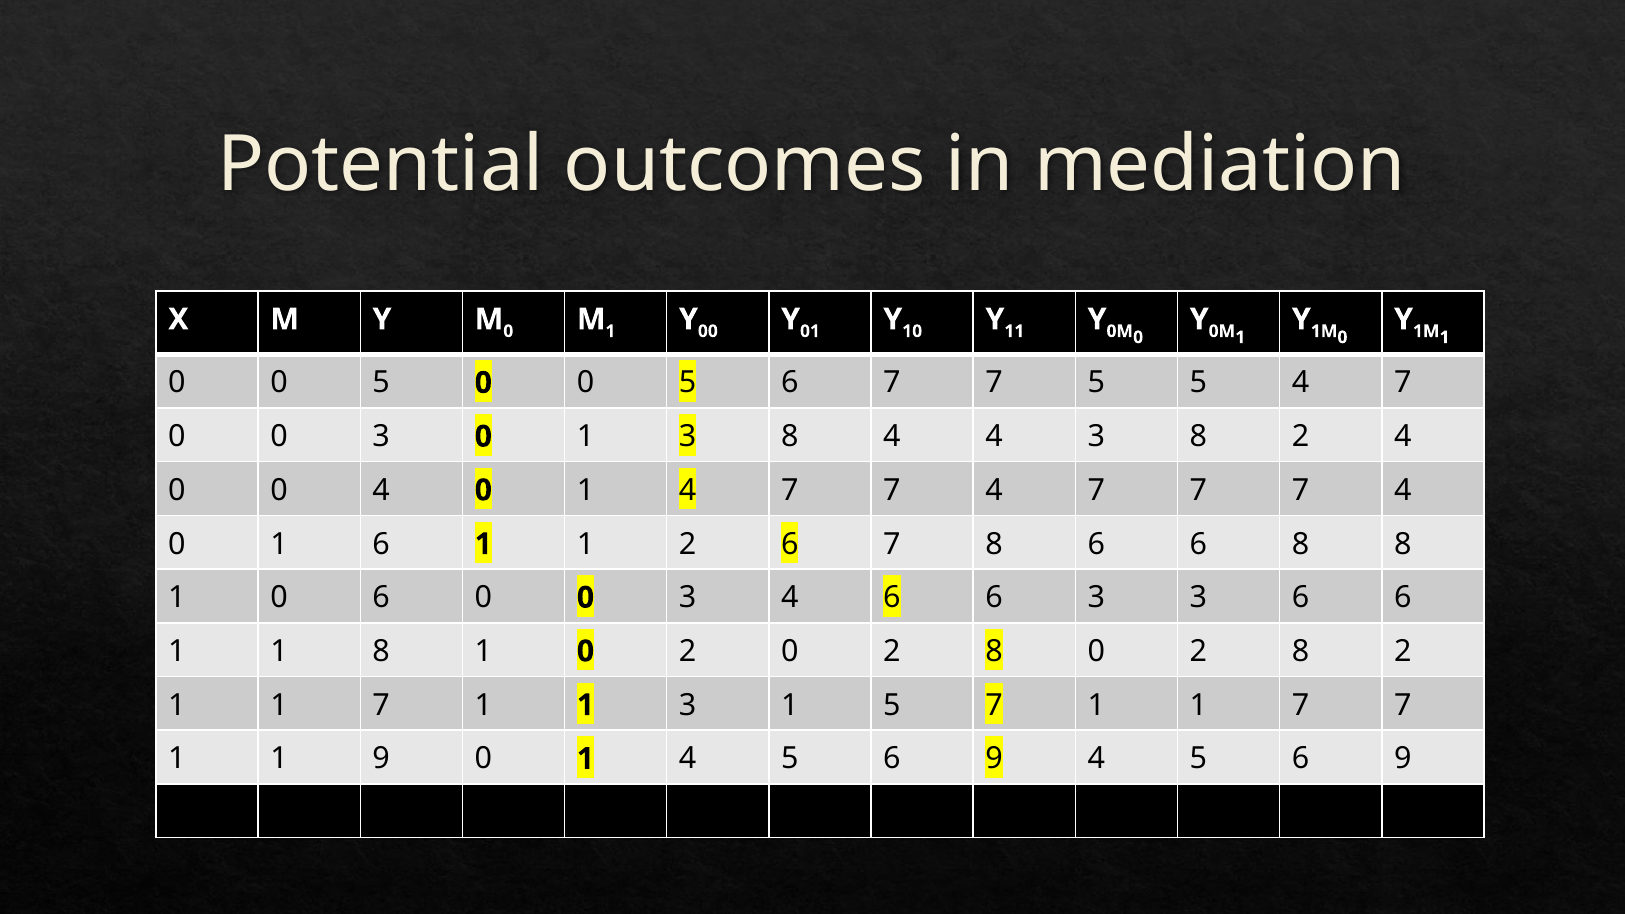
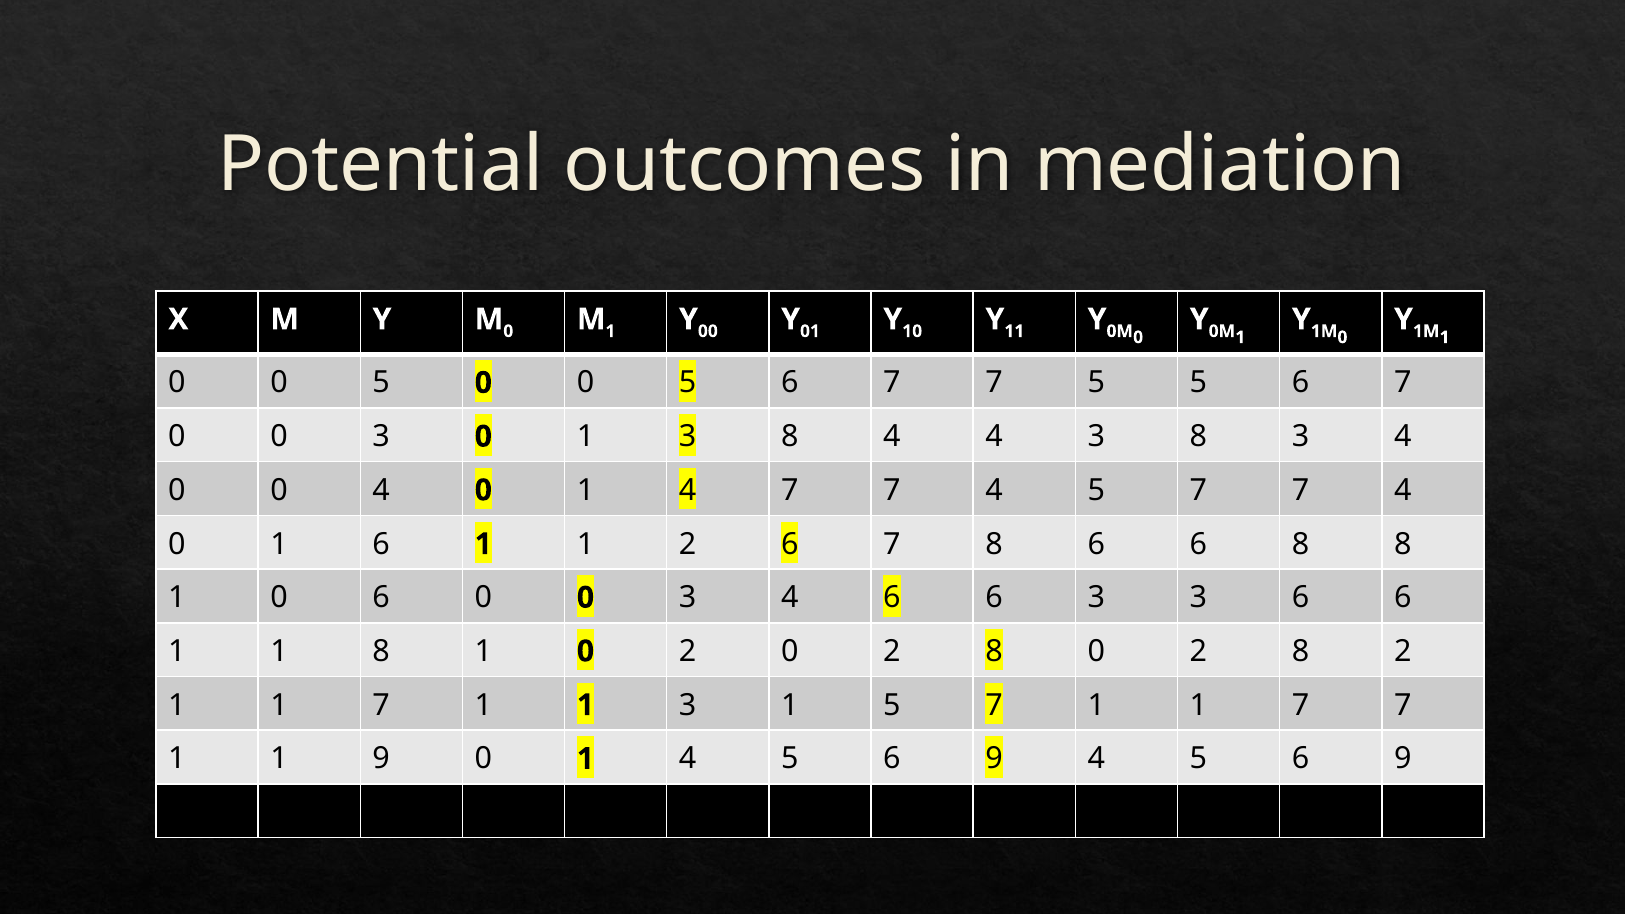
5 5 4: 4 -> 6 (1301, 383)
3 8 2: 2 -> 3 (1301, 437)
7 4 7: 7 -> 5 (1096, 490)
